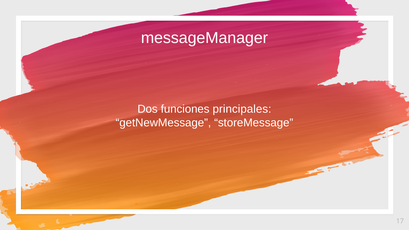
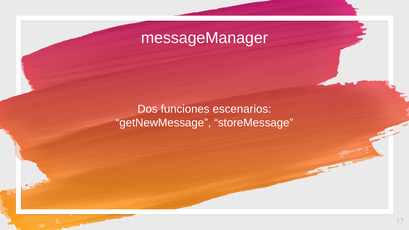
principales: principales -> escenarios (242, 109)
